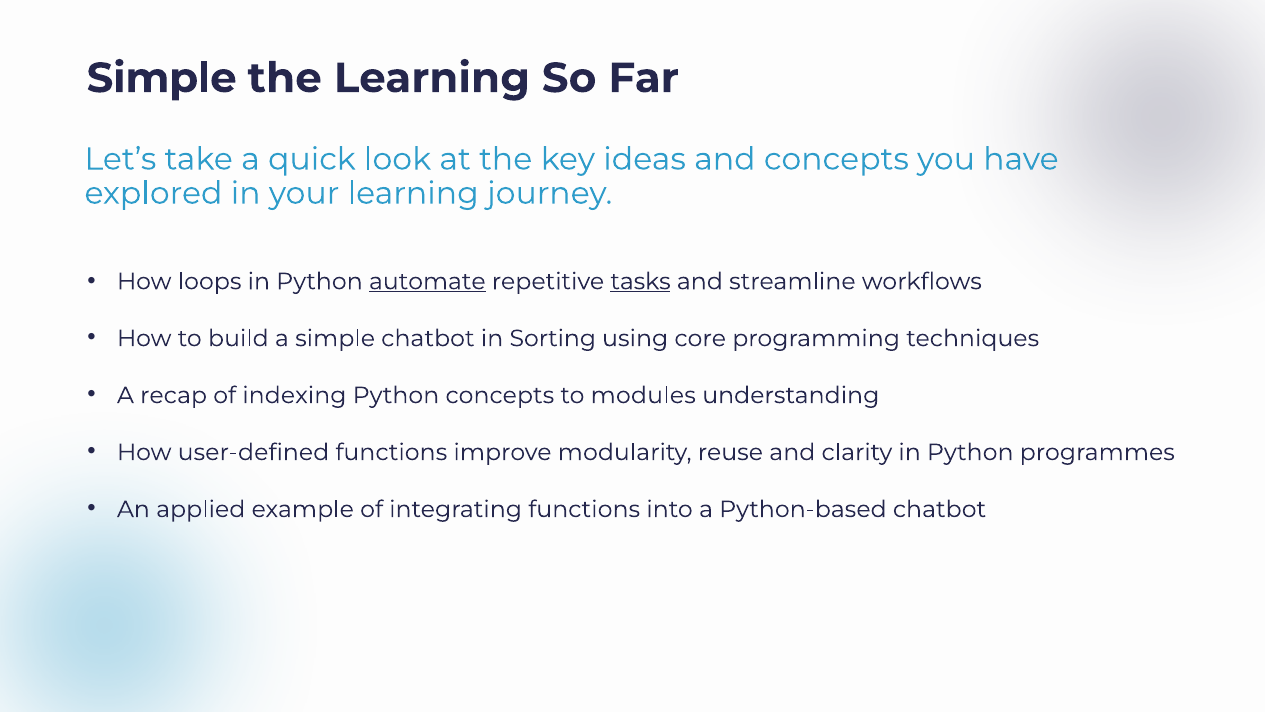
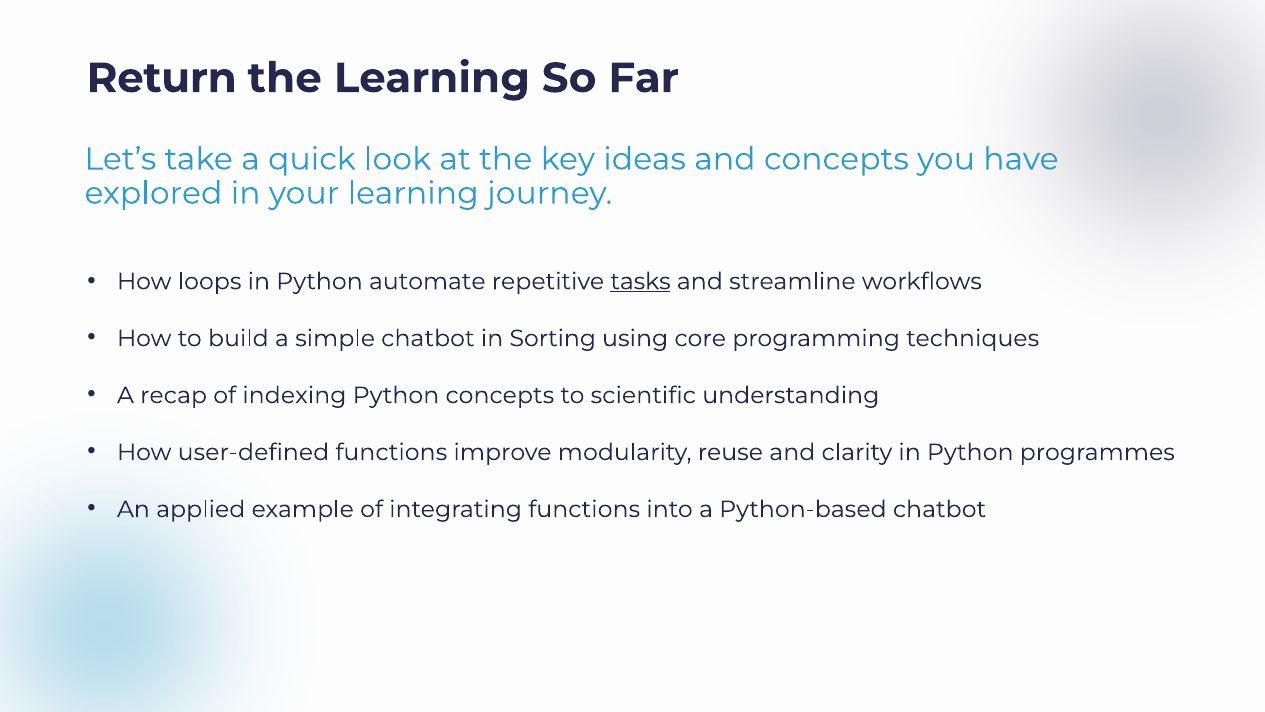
Simple: Simple -> Return (162, 78)
automate underline: present -> none (427, 281)
modules: modules -> scientific (643, 395)
